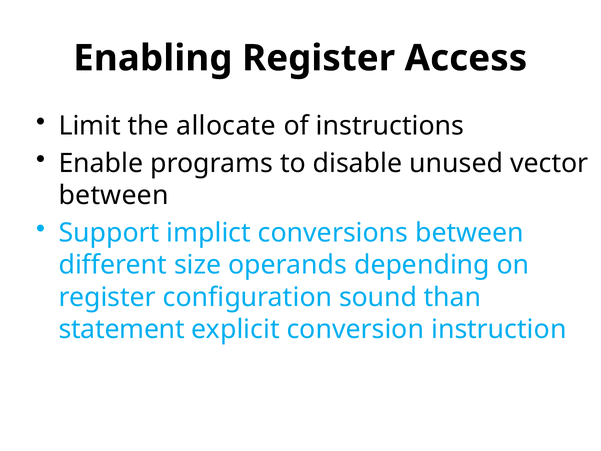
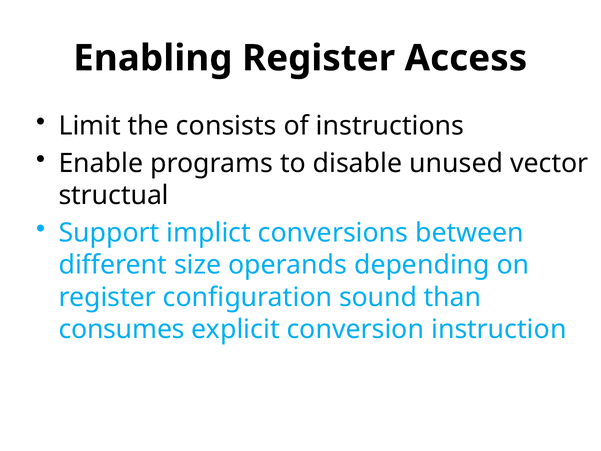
allocate: allocate -> consists (226, 126)
between: between -> structual (114, 196)
statement: statement -> consumes (122, 329)
